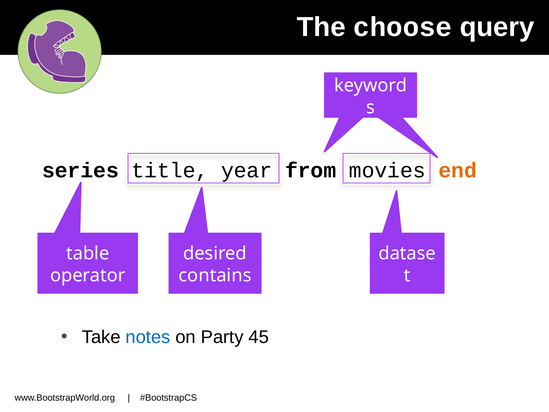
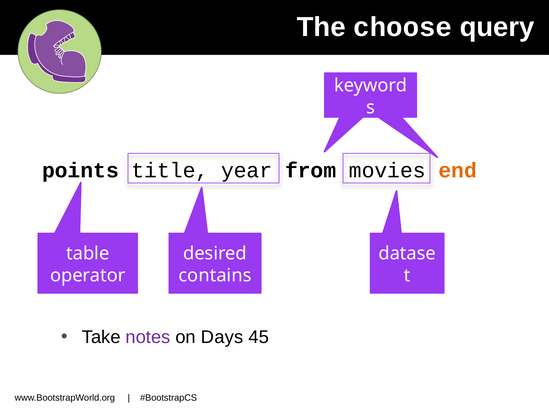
series: series -> points (80, 170)
notes colour: blue -> purple (148, 337)
Party: Party -> Days (222, 337)
